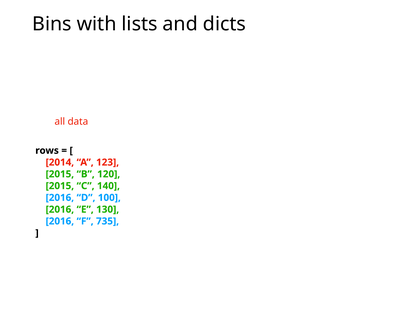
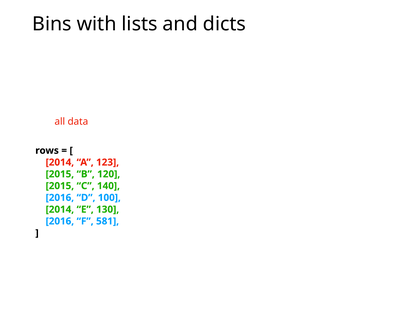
2016: 2016 -> 2014 (60, 210)
735: 735 -> 581 (108, 221)
